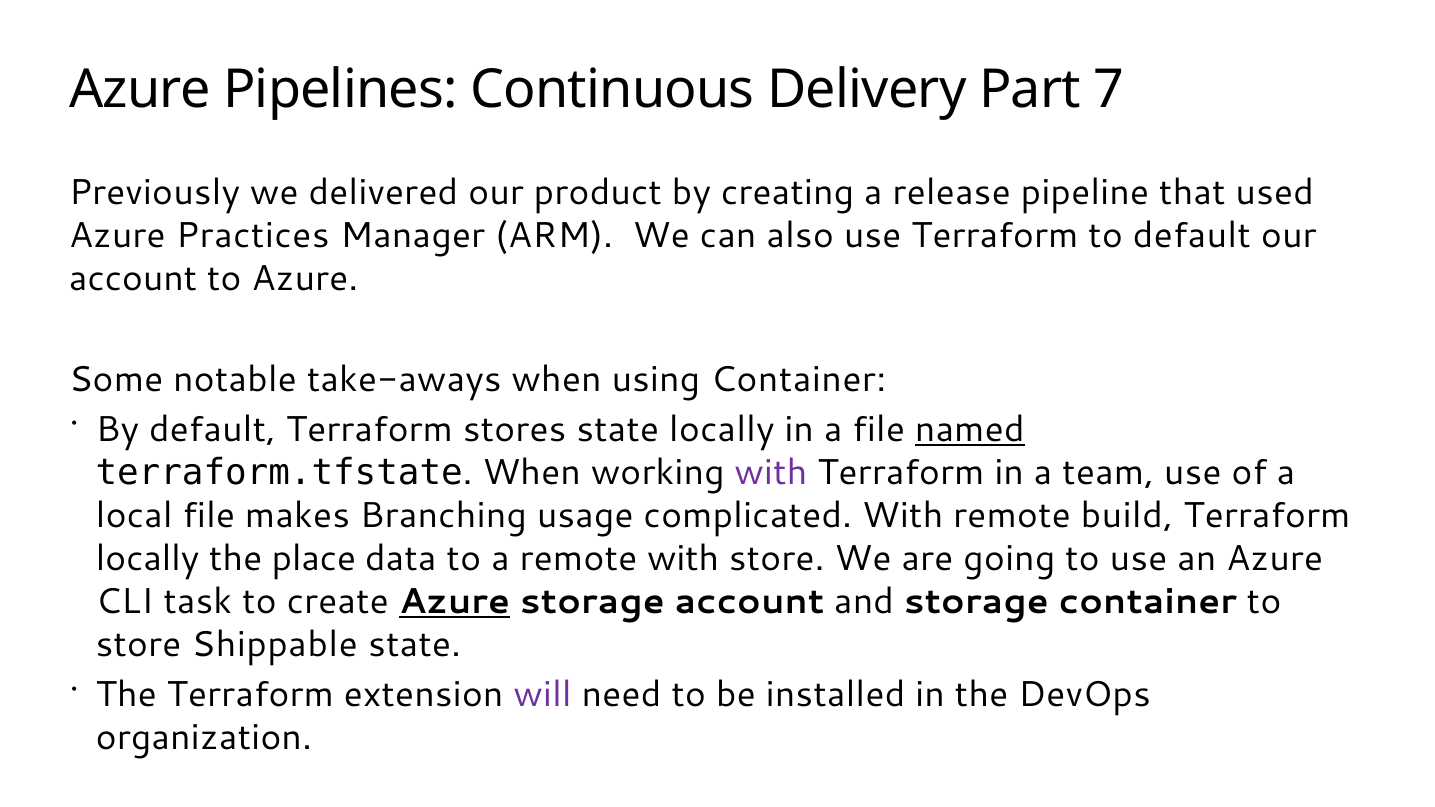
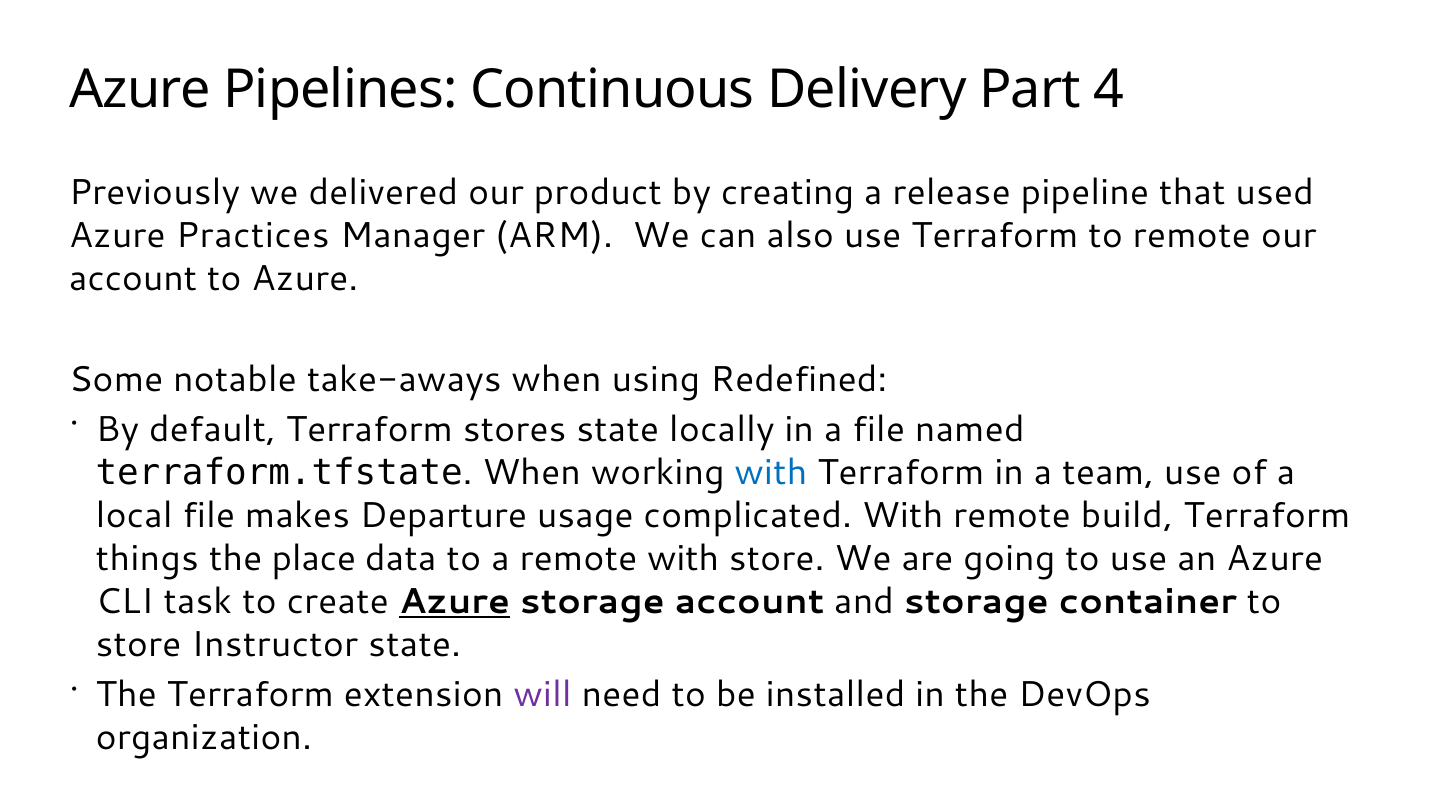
7: 7 -> 4 (1109, 90)
to default: default -> remote (1192, 236)
using Container: Container -> Redefined (799, 379)
named underline: present -> none (970, 430)
with colour: purple -> blue (771, 473)
Branching: Branching -> Departure (443, 516)
locally: locally -> things (147, 559)
Shippable: Shippable -> Instructor (275, 645)
